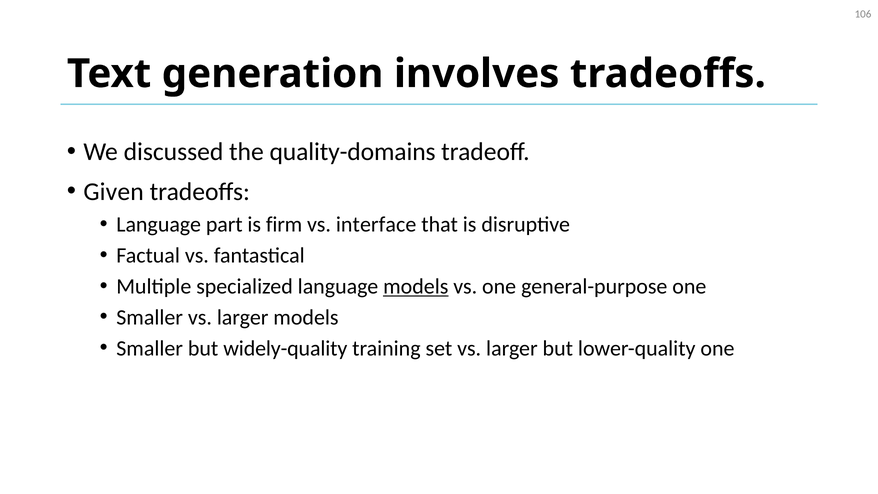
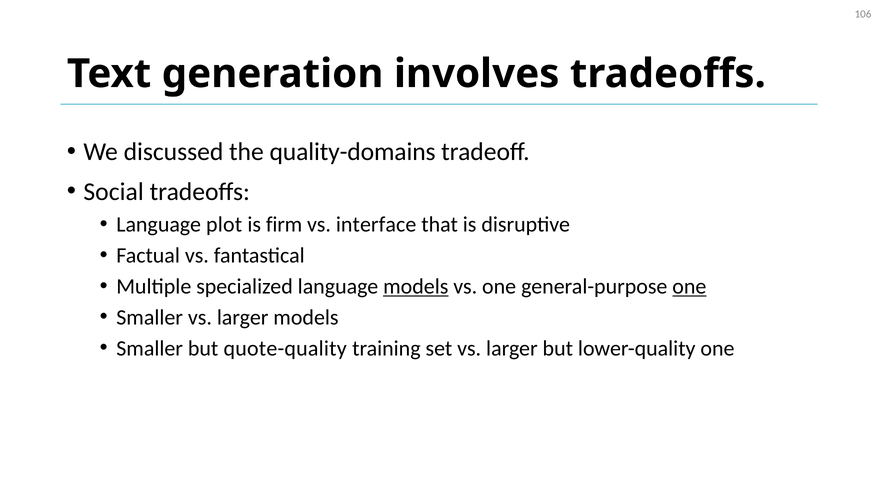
Given: Given -> Social (114, 192)
part: part -> plot (224, 225)
one underline: none -> present (689, 286)
widely-quality: widely-quality -> quote-quality (285, 348)
